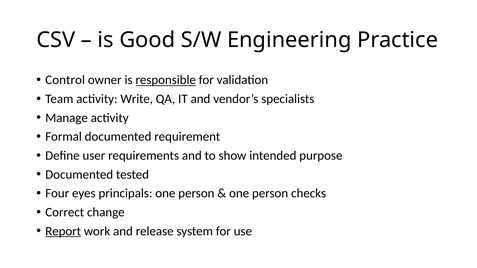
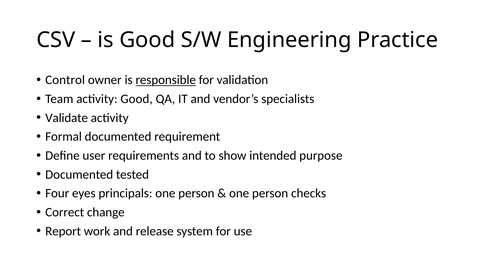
activity Write: Write -> Good (137, 99)
Manage: Manage -> Validate (67, 118)
Report underline: present -> none (63, 231)
